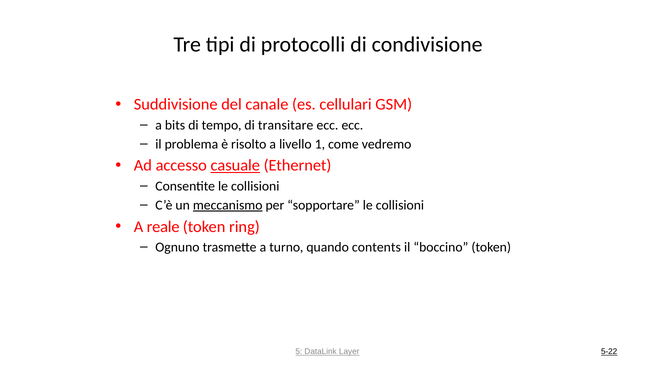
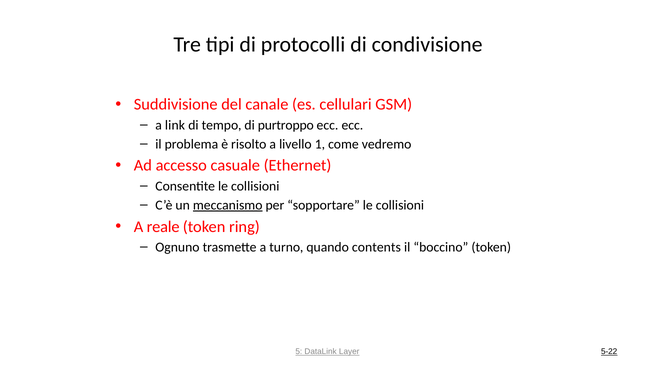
bits: bits -> link (175, 125)
transitare: transitare -> purtroppo (286, 125)
casuale underline: present -> none (235, 166)
